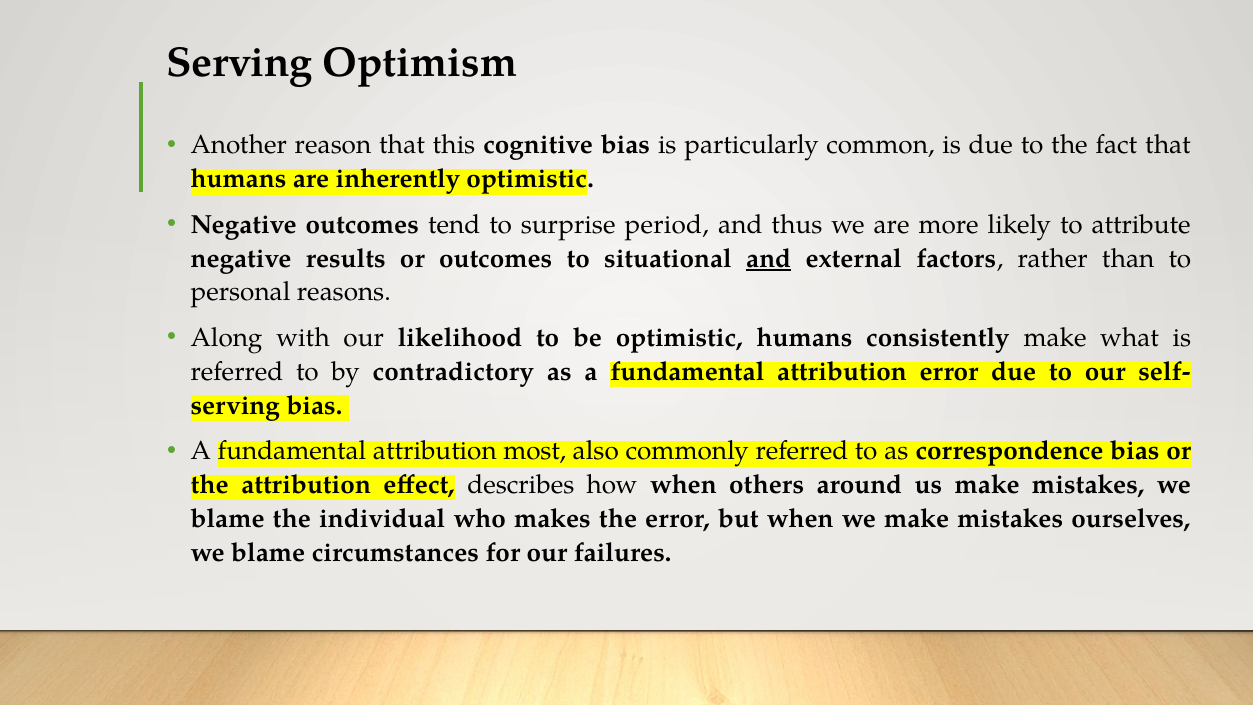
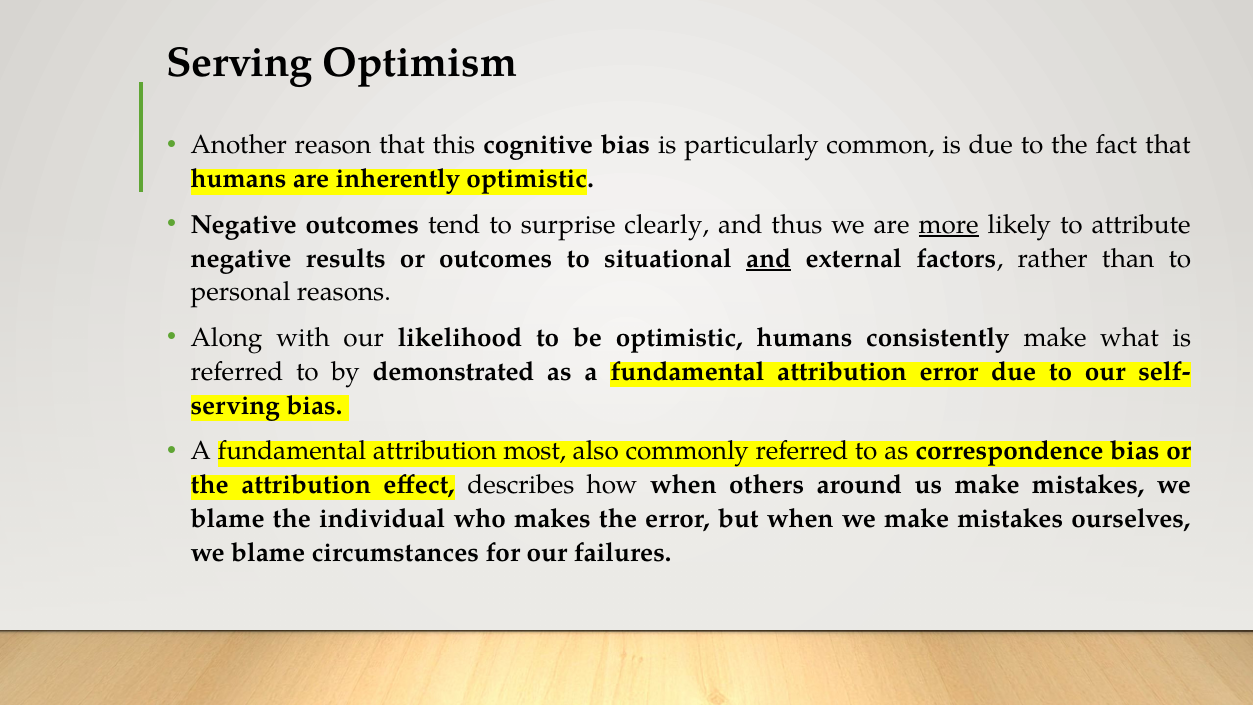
period: period -> clearly (667, 225)
more underline: none -> present (949, 225)
contradictory: contradictory -> demonstrated (453, 372)
